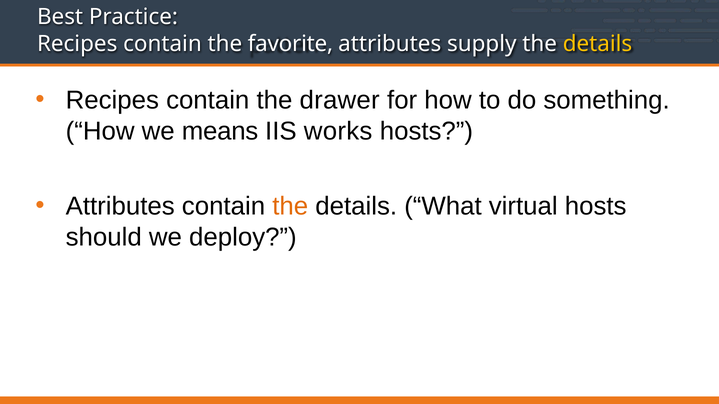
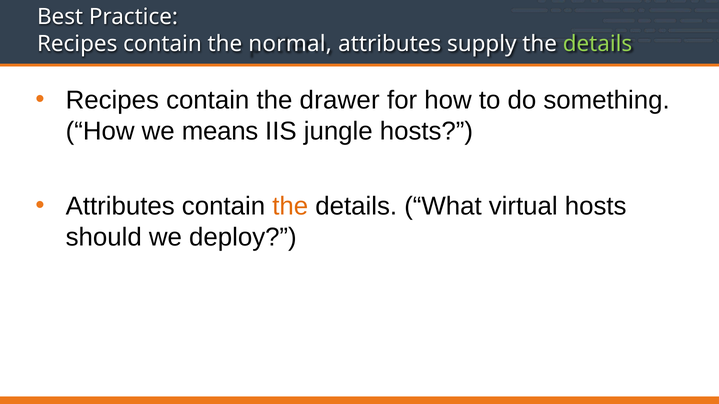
favorite: favorite -> normal (290, 44)
details colour: yellow -> light green (598, 44)
works: works -> jungle (338, 131)
